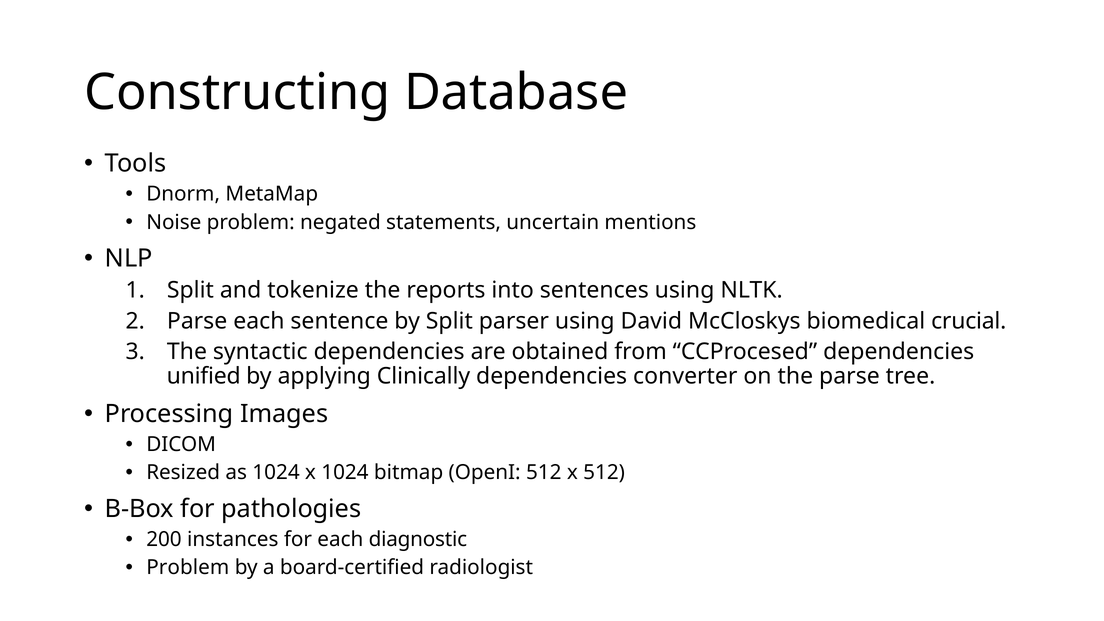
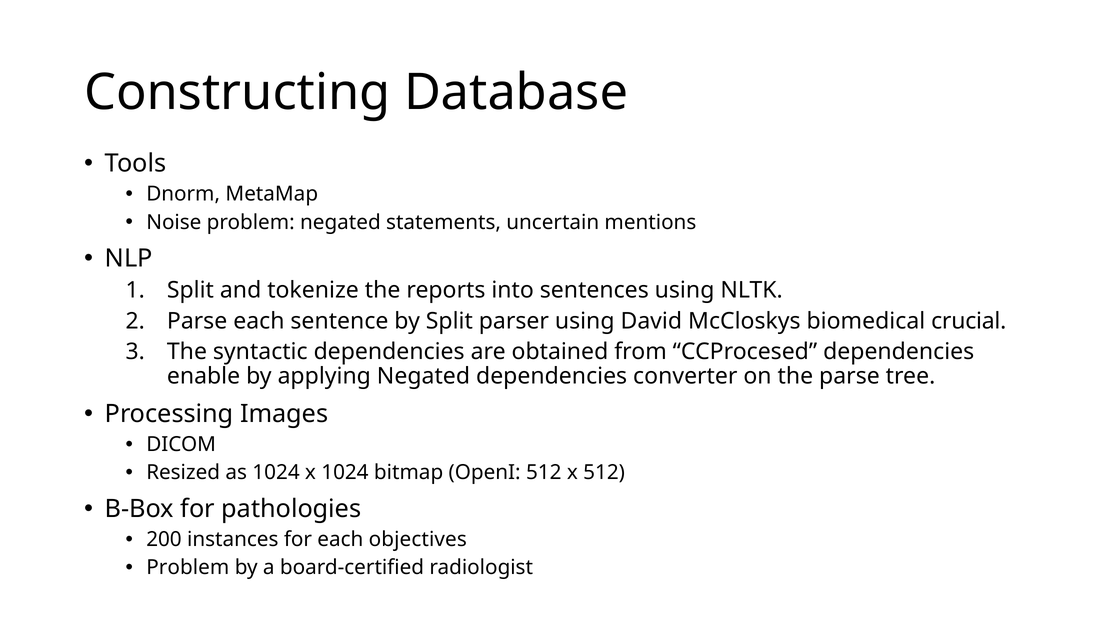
unified: unified -> enable (204, 376)
applying Clinically: Clinically -> Negated (423, 376)
diagnostic: diagnostic -> objectives (418, 540)
